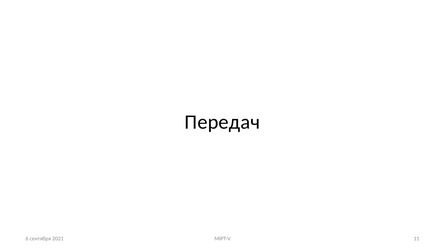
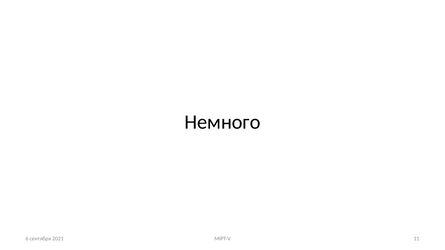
Передач: Передач -> Немного (222, 122)
